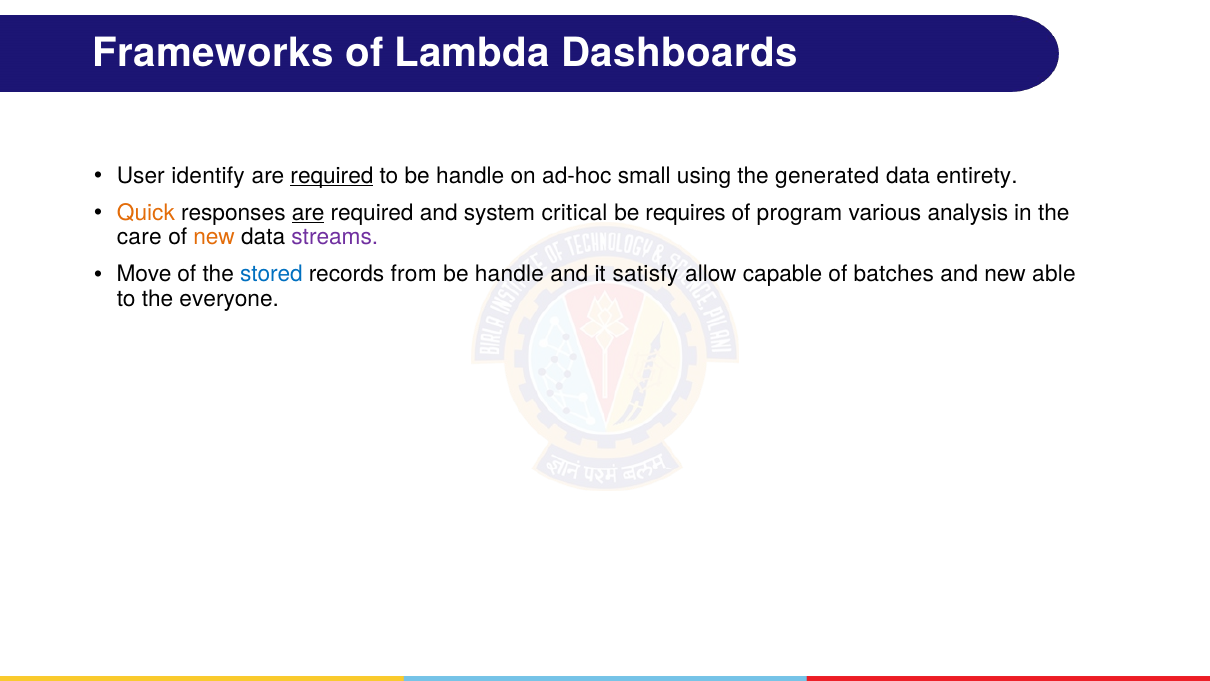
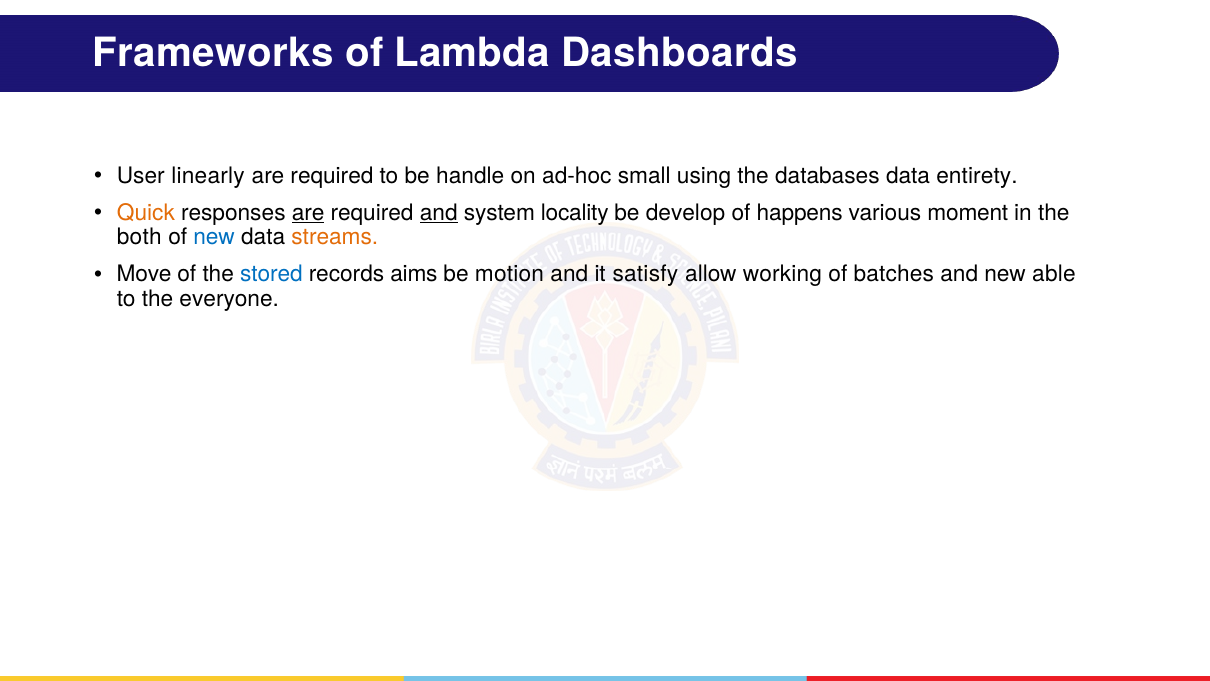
identify: identify -> linearly (208, 175)
required underline: present -> none (332, 175)
generated: generated -> databases (827, 175)
and underline: none -> present (439, 213)
critical: critical -> locality (575, 213)
requires: requires -> develop (686, 213)
program: program -> happens (800, 213)
analysis: analysis -> moment (968, 213)
care: care -> both (139, 237)
new colour: orange -> blue (214, 237)
streams colour: purple -> orange (335, 237)
from: from -> aims (414, 274)
handle: handle -> motion (509, 274)
capable: capable -> working (782, 274)
